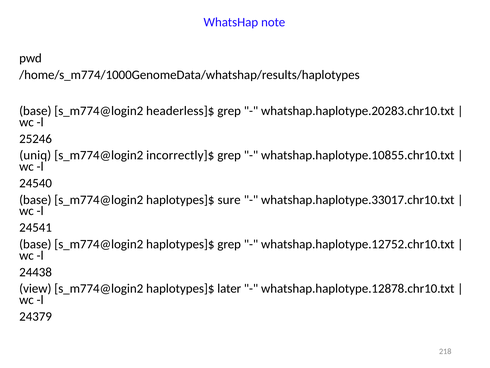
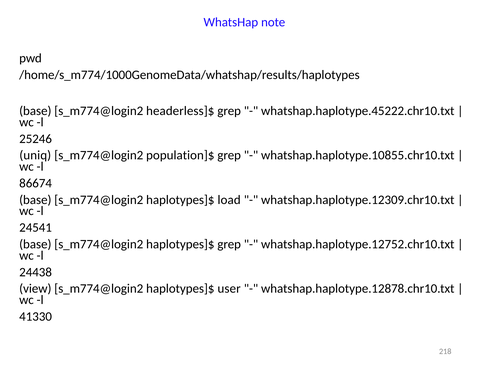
whatshap.haplotype.20283.chr10.txt: whatshap.haplotype.20283.chr10.txt -> whatshap.haplotype.45222.chr10.txt (358, 111)
incorrectly]$: incorrectly]$ -> population]$ (180, 155)
24540: 24540 -> 86674 (36, 183)
sure: sure -> load (229, 200)
whatshap.haplotype.33017.chr10.txt: whatshap.haplotype.33017.chr10.txt -> whatshap.haplotype.12309.chr10.txt (358, 200)
later: later -> user (229, 288)
24379: 24379 -> 41330 (36, 316)
